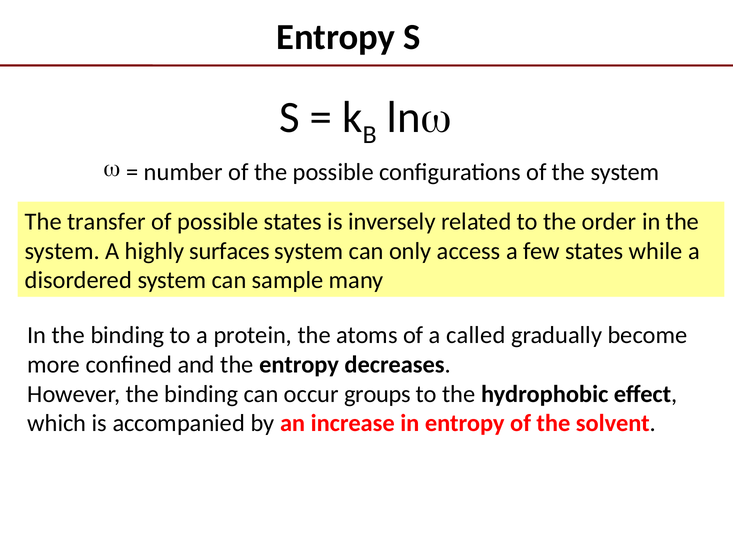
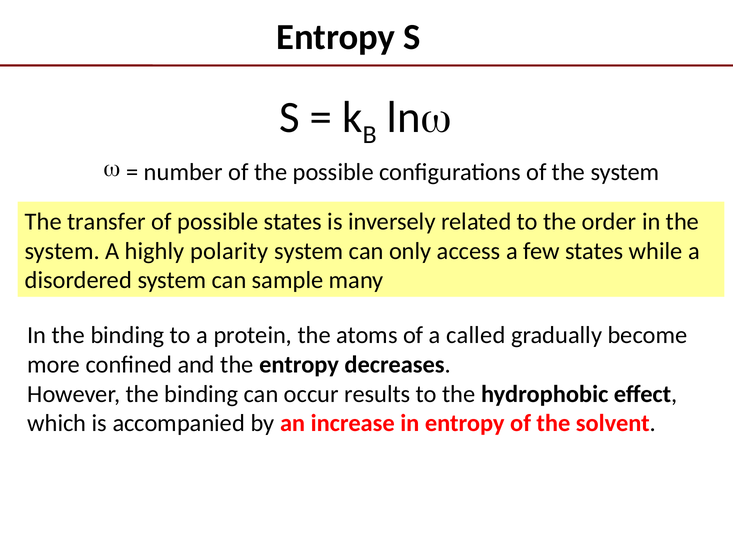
surfaces: surfaces -> polarity (229, 251)
groups: groups -> results (377, 394)
